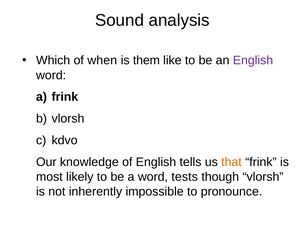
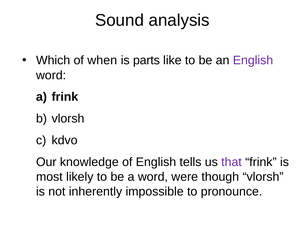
them: them -> parts (146, 60)
that colour: orange -> purple (232, 162)
tests: tests -> were (185, 177)
